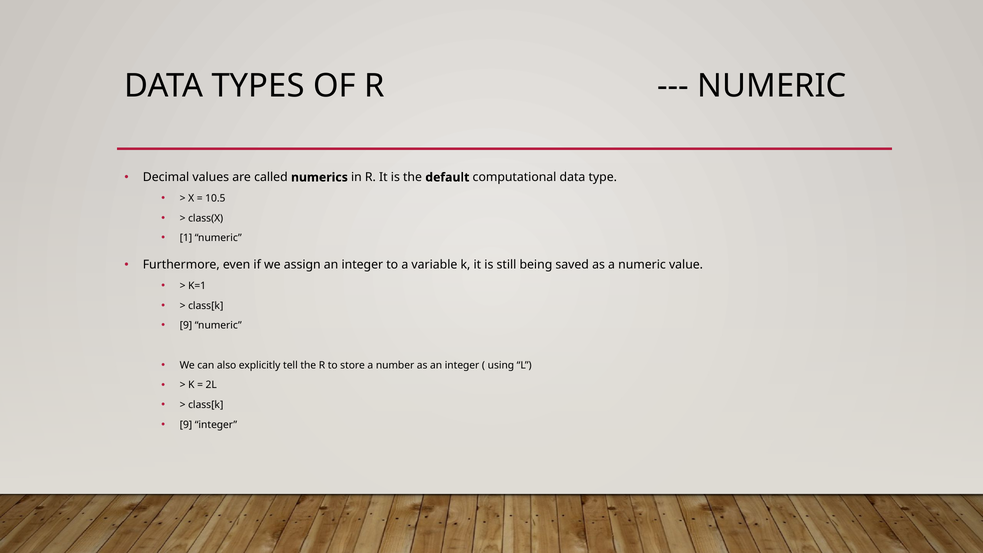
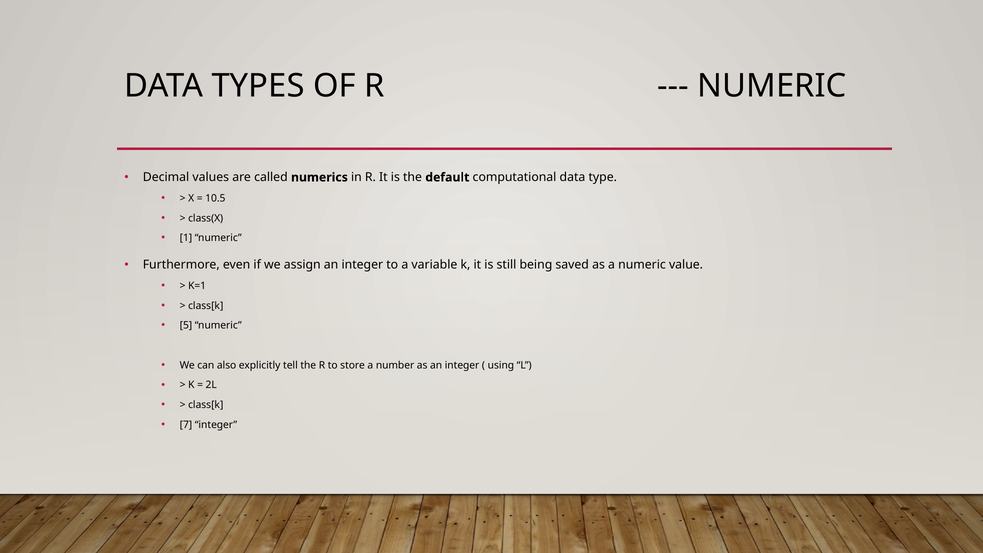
9: 9 -> 5 (186, 325)
9: 9 -> 7 (186, 425)
